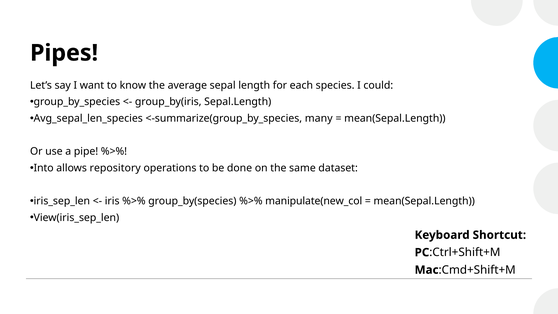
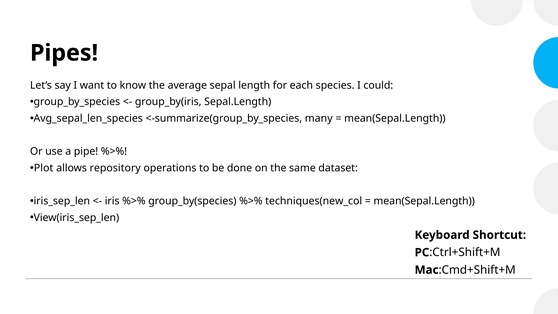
Into: Into -> Plot (44, 168)
manipulate(new_col: manipulate(new_col -> techniques(new_col (314, 201)
